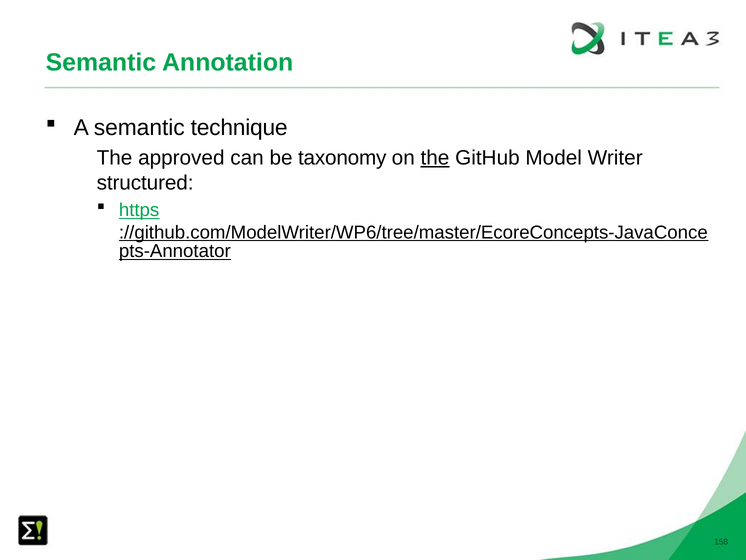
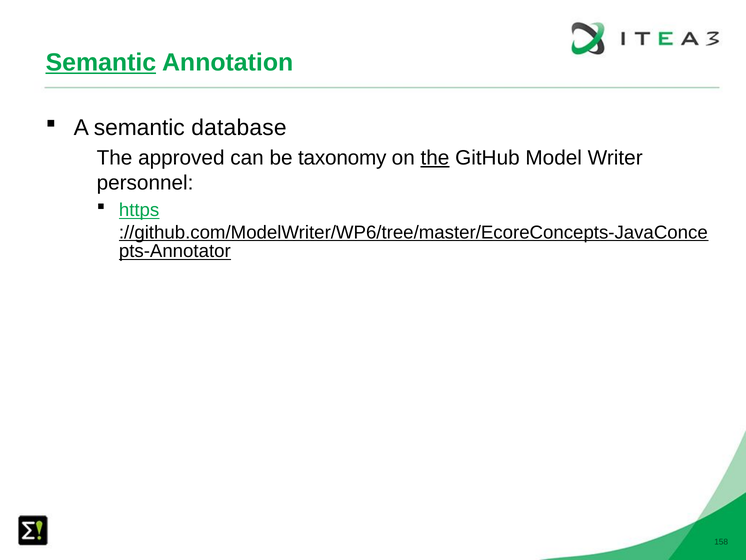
Semantic underline: none -> present (101, 62)
technique: technique -> database (239, 128)
structured: structured -> personnel (145, 183)
